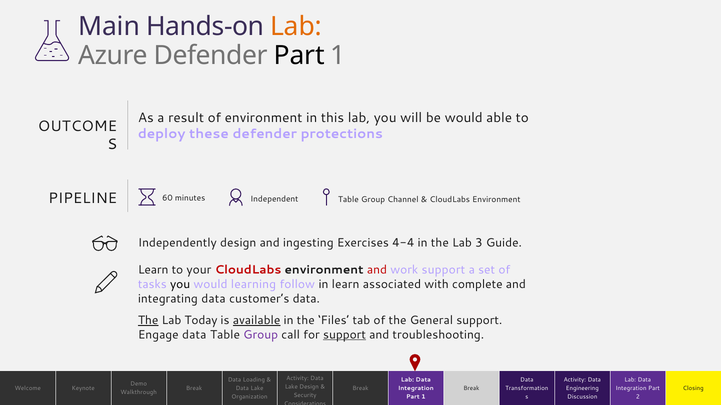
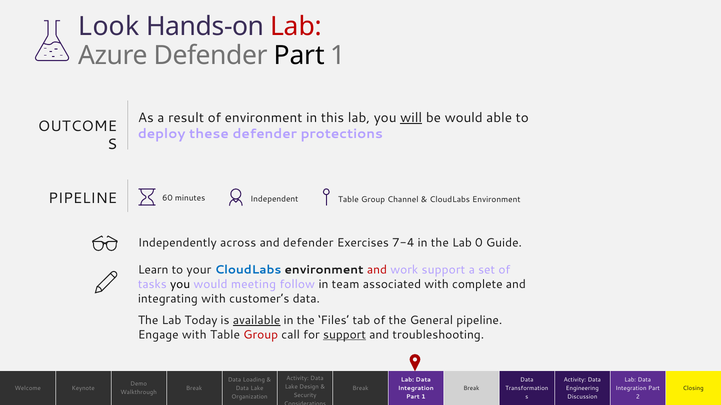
Main: Main -> Look (109, 27)
Lab colour: orange -> red (296, 27)
will underline: none -> present (411, 118)
Independently design: design -> across (238, 243)
and ingesting: ingesting -> defender (308, 243)
4-4: 4-4 -> 7-4 (403, 243)
3: 3 -> 0 (479, 243)
CloudLabs colour: red -> blue (248, 270)
learning: learning -> meeting (253, 285)
in learn: learn -> team (346, 285)
integrating data: data -> with (214, 299)
The underline: present -> none (148, 321)
General support: support -> pipeline (479, 321)
Engage data: data -> with (194, 335)
Group colour: purple -> red (261, 335)
